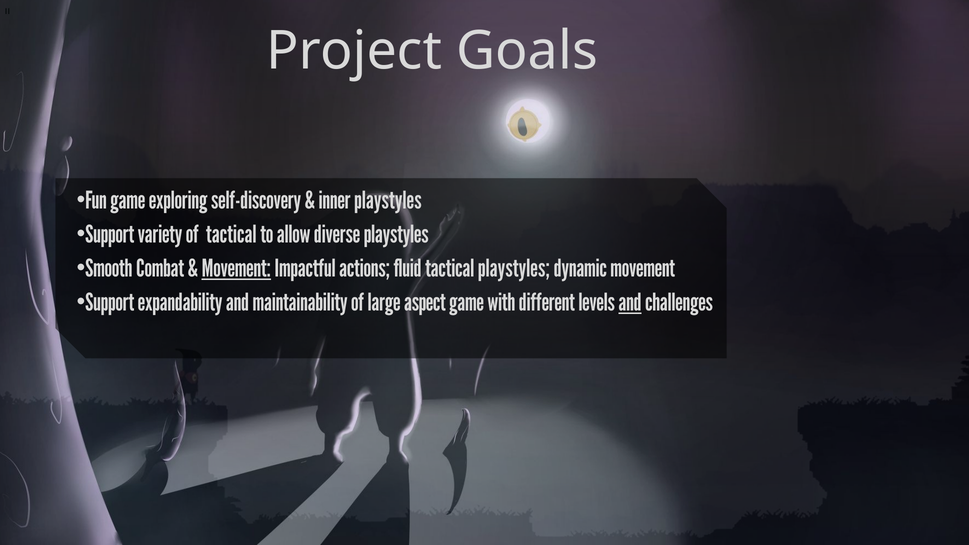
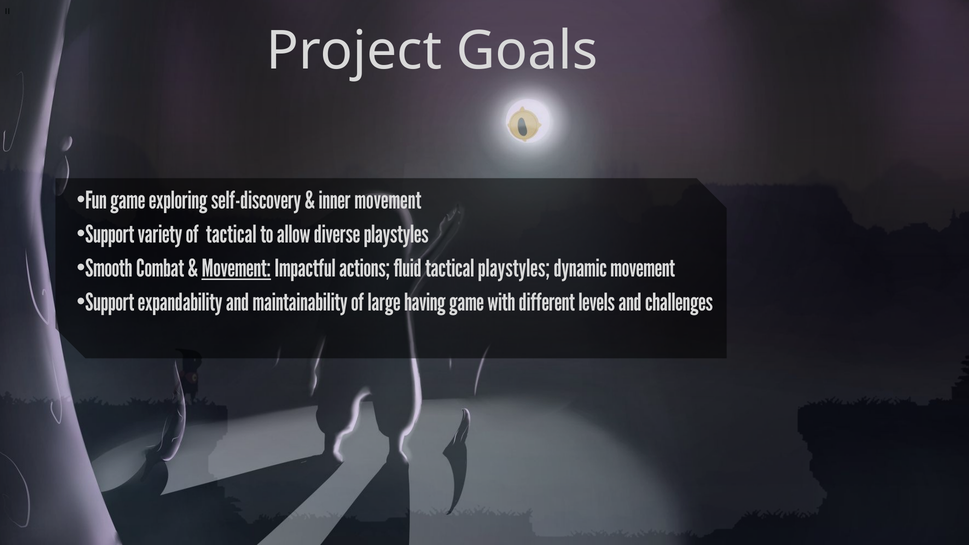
inner playstyles: playstyles -> movement (388, 201)
aspect: aspect -> having (425, 303)
and underline: present -> none (630, 303)
